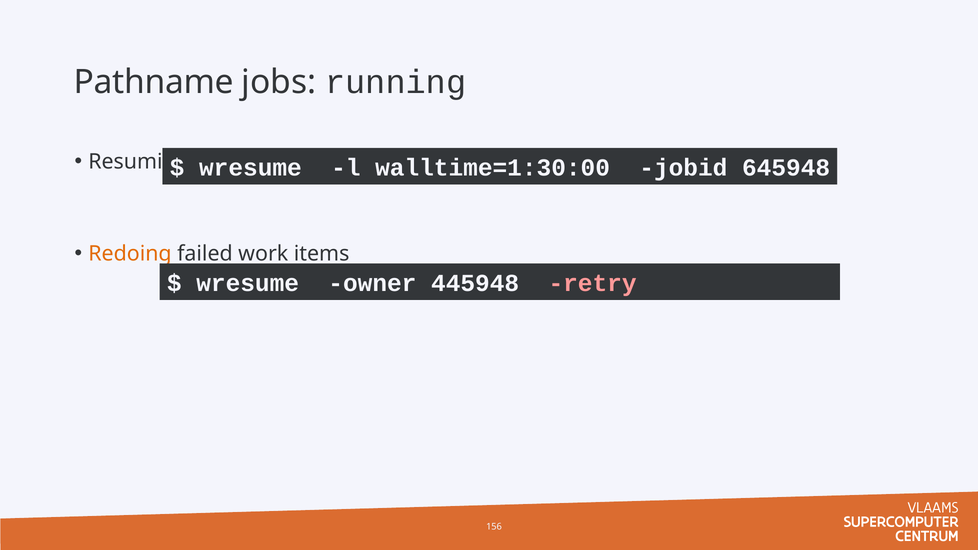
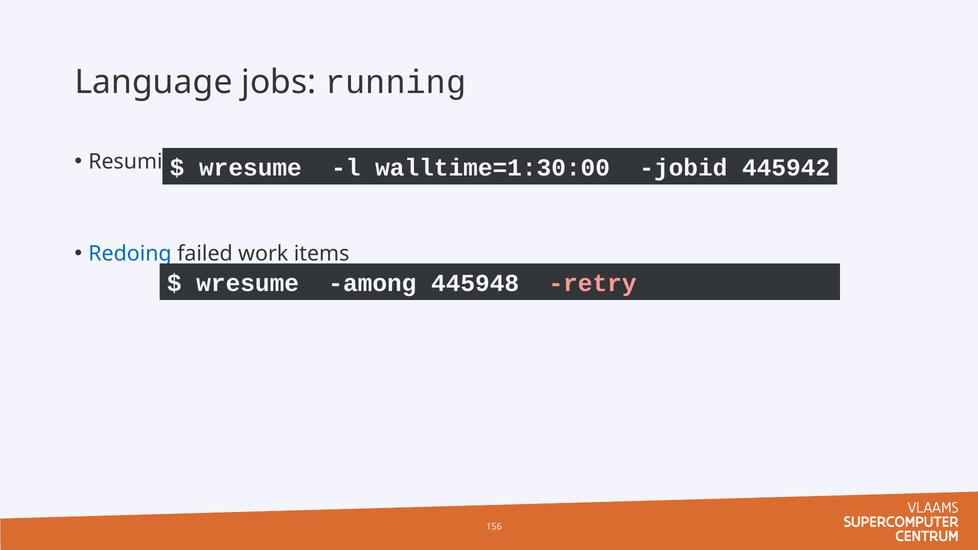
Pathname: Pathname -> Language (154, 82)
645948: 645948 -> 445942 (786, 168)
Redoing colour: orange -> blue (130, 254)
owner: owner -> among (372, 283)
